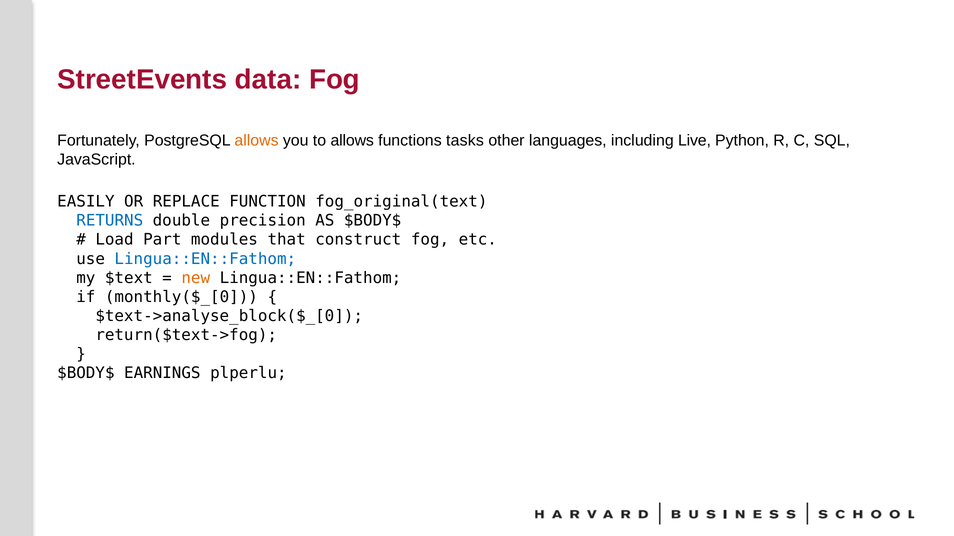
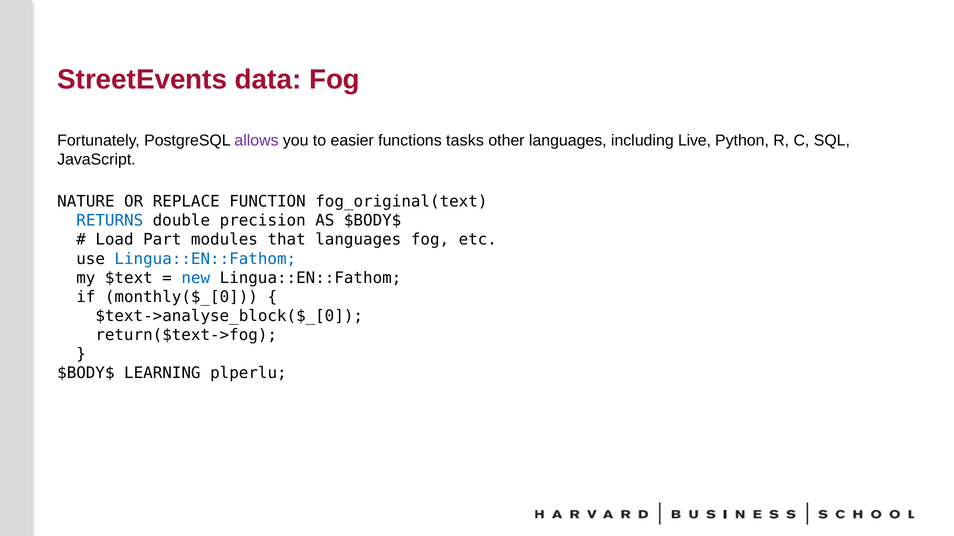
allows colour: orange -> purple (257, 141)
to allows: allows -> easier (352, 141)
EASILY: EASILY -> NATURE (86, 202)
that construct: construct -> languages (358, 240)
new colour: orange -> blue (196, 278)
EARNINGS: EARNINGS -> LEARNING (162, 374)
